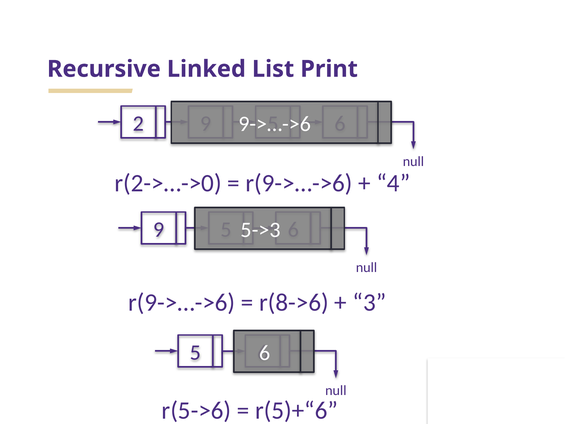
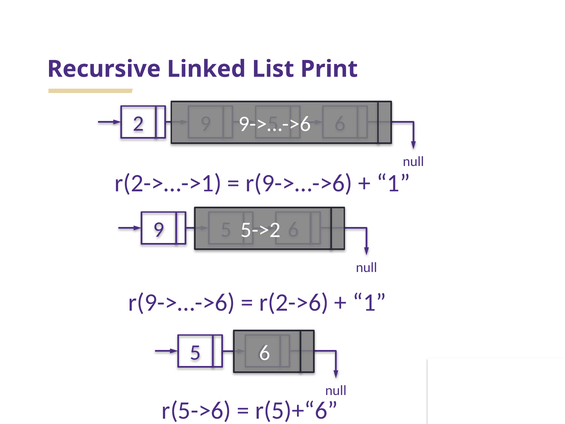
r(2->…->0: r(2->…->0 -> r(2->…->1 (168, 183)
4: 4 -> 1 (393, 183)
5->3: 5->3 -> 5->2 (261, 230)
r(8->6: r(8->6 -> r(2->6 (294, 303)
3: 3 -> 1 (369, 303)
